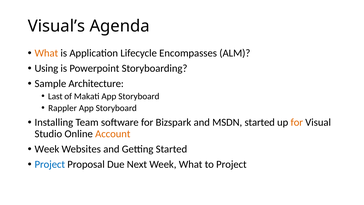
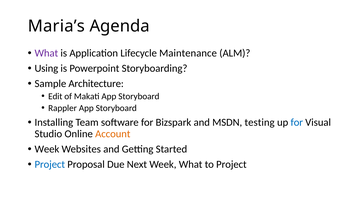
Visual’s: Visual’s -> Maria’s (56, 26)
What colour: orange -> purple (46, 53)
Encompasses: Encompasses -> Maintenance (188, 53)
Last: Last -> Edit (55, 96)
MSDN started: started -> testing (260, 122)
for colour: orange -> blue (297, 122)
